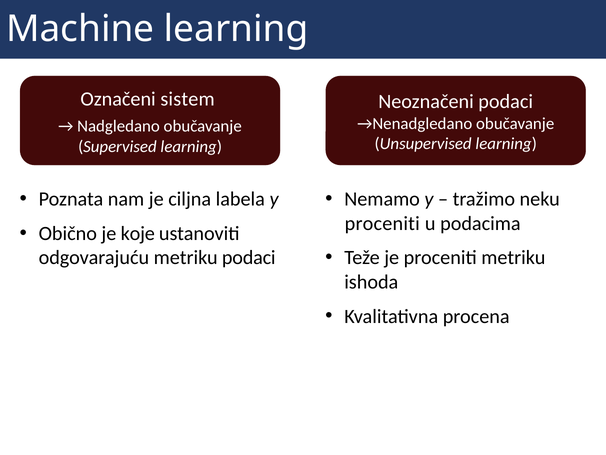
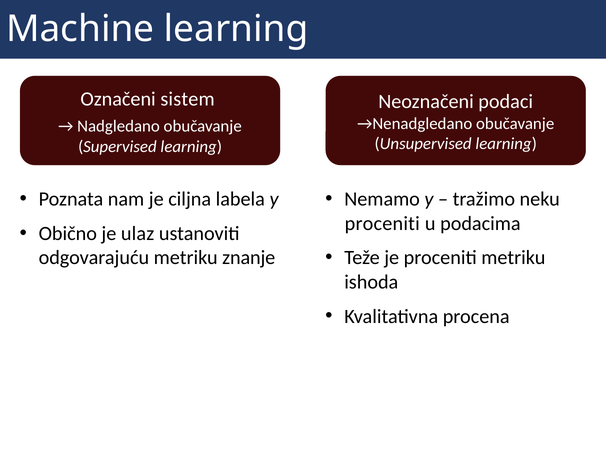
koje: koje -> ulaz (138, 233)
metriku podaci: podaci -> znanje (249, 257)
